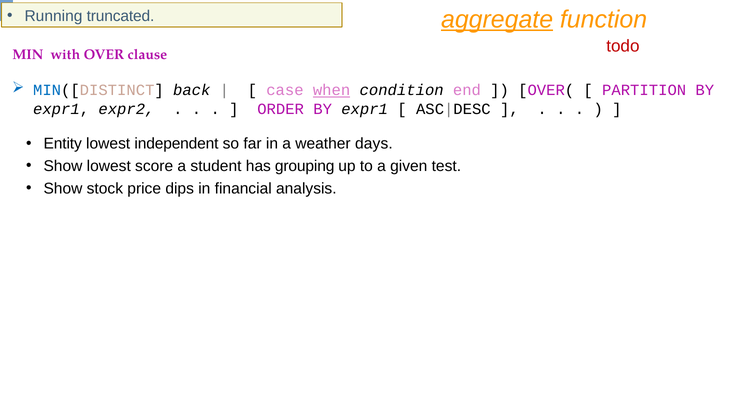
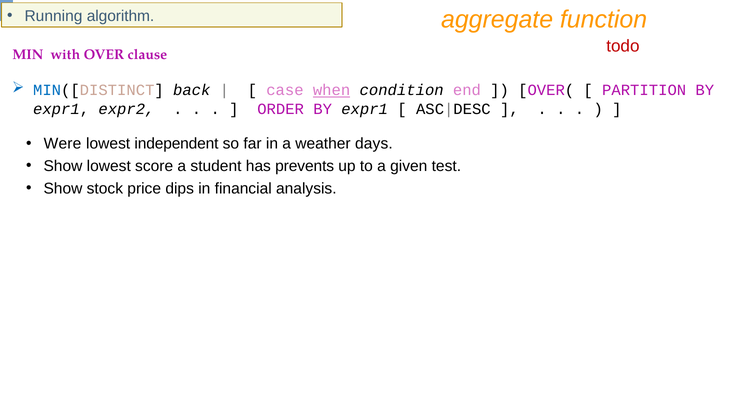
truncated: truncated -> algorithm (121, 16)
aggregate underline: present -> none (497, 19)
Entity: Entity -> Were (63, 144)
grouping: grouping -> prevents (305, 166)
